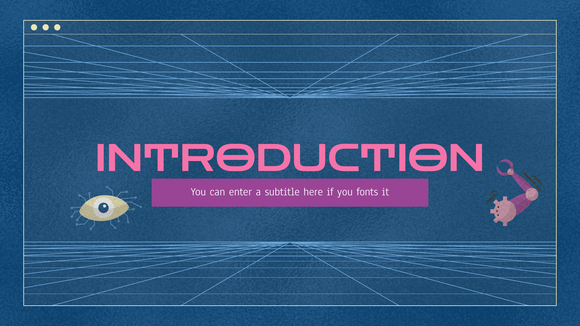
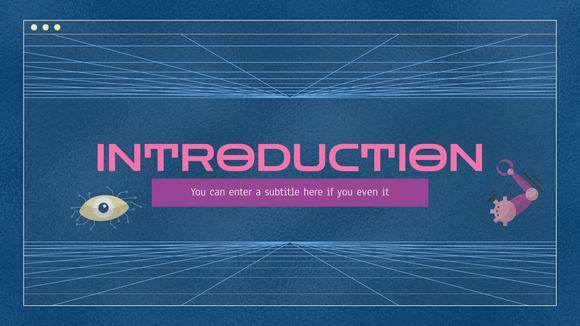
fonts: fonts -> even (367, 192)
